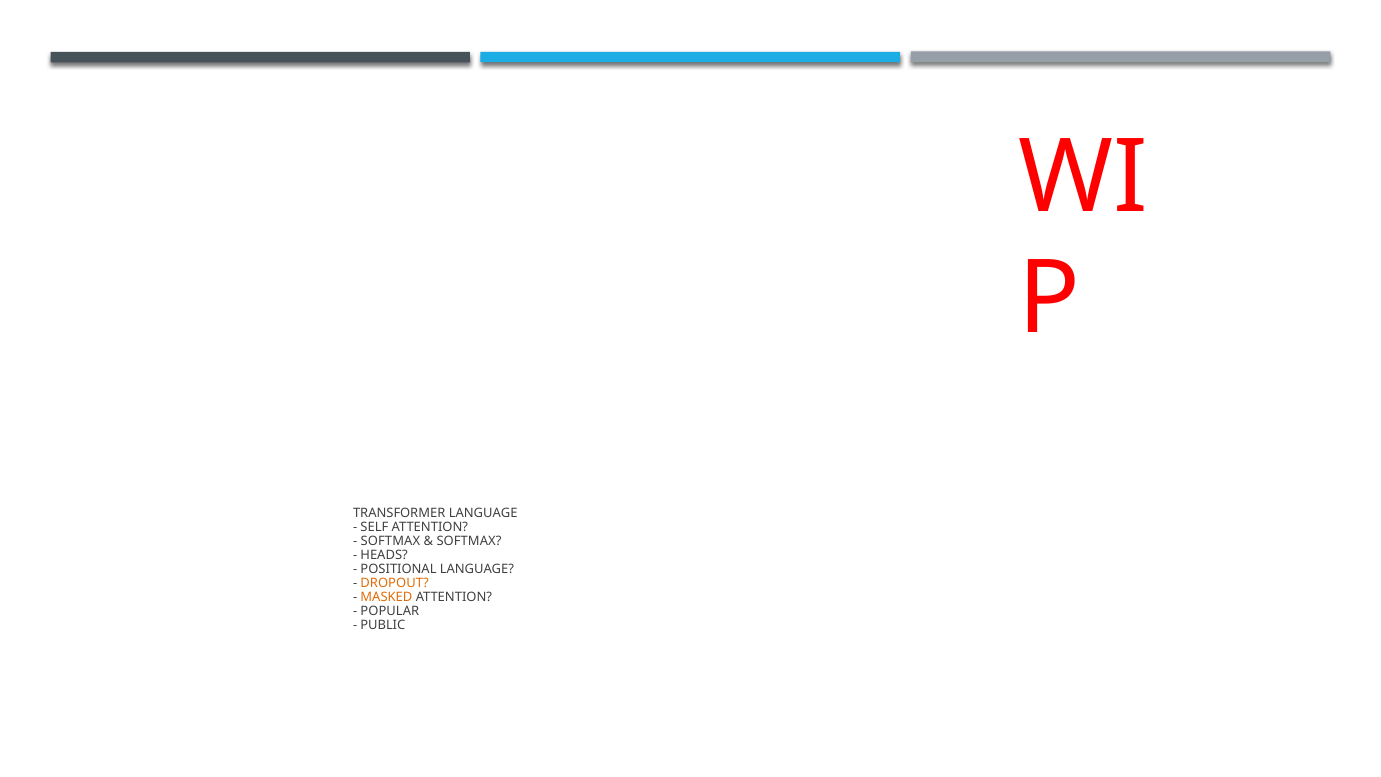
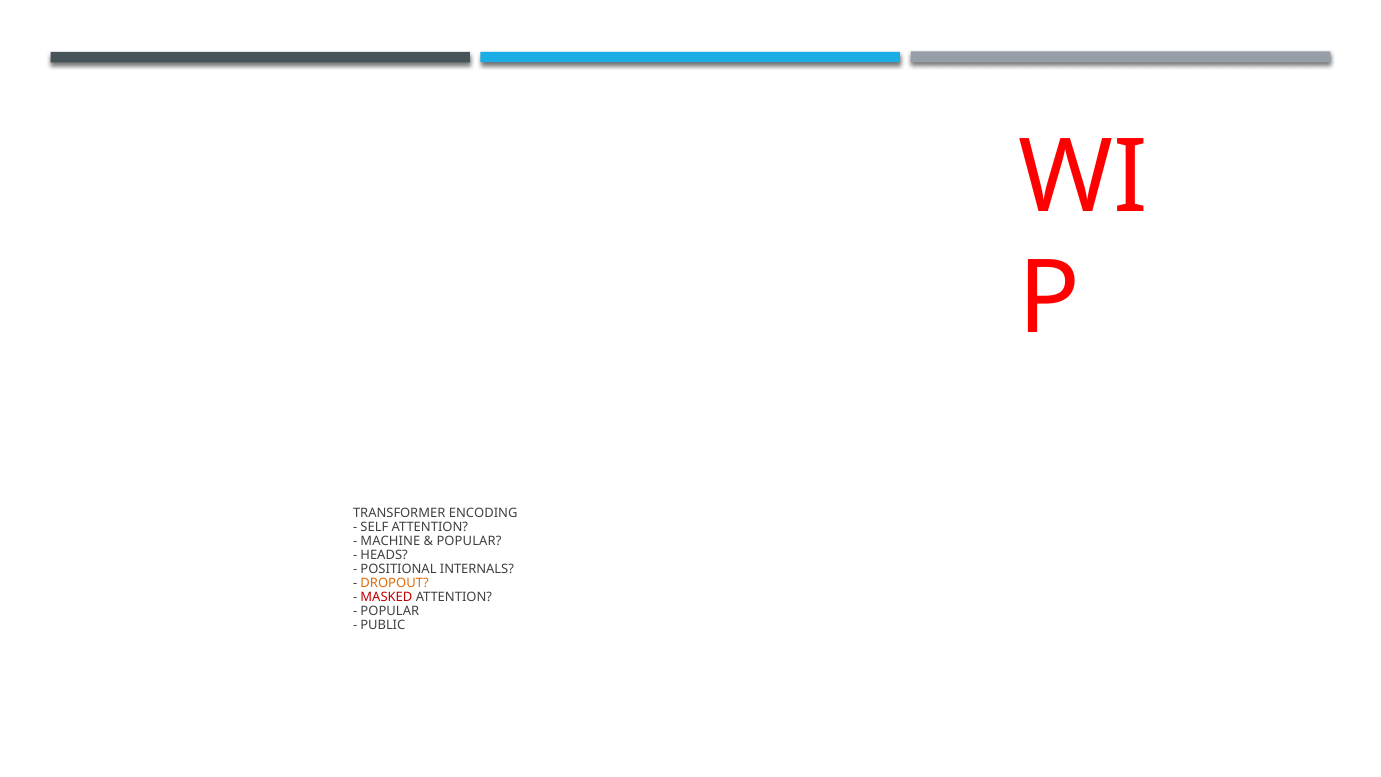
TRANSFORMER LANGUAGE: LANGUAGE -> ENCODING (483, 513)
SOFTMAX: SOFTMAX -> MACHINE (390, 541)
SOFTMAX: SOFTMAX -> POPULAR (469, 541)
POSITIONAL LANGUAGE: LANGUAGE -> INTERNALS (477, 569)
MASKED colour: orange -> red (386, 597)
